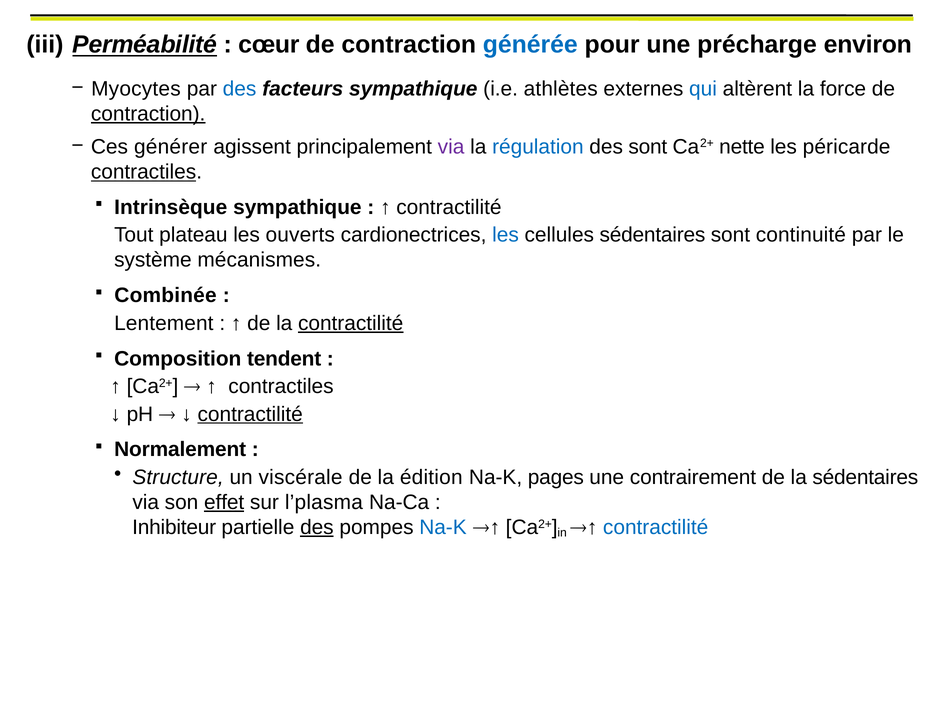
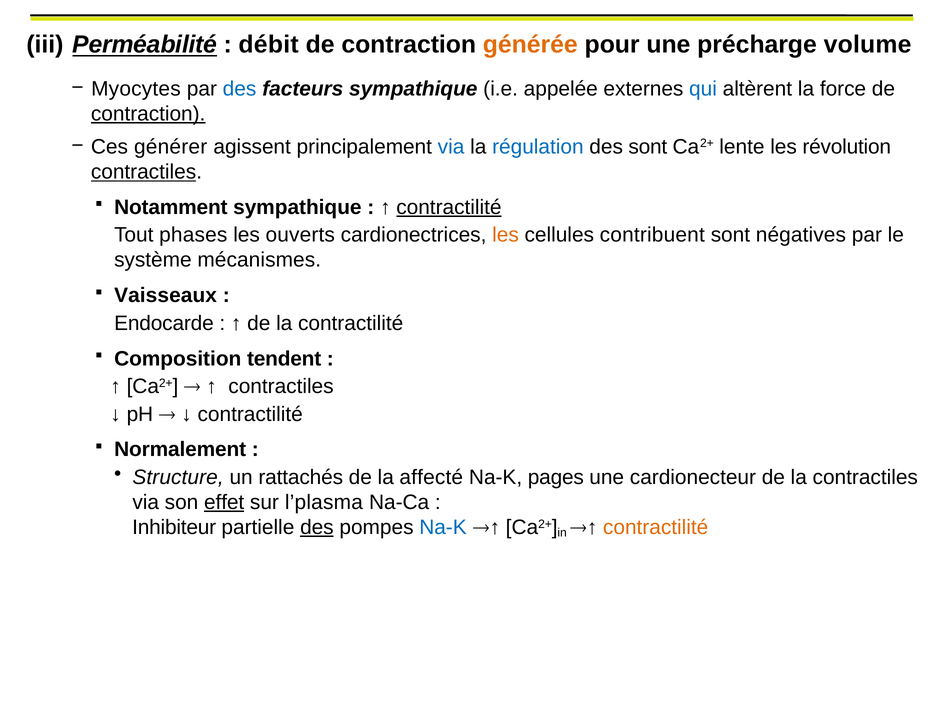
cœur: cœur -> débit (269, 45)
générée colour: blue -> orange (530, 45)
environ: environ -> volume (868, 45)
athlètes: athlètes -> appelée (561, 89)
via colour: purple -> blue (451, 147)
nette: nette -> lente (742, 147)
péricarde: péricarde -> révolution (847, 147)
Intrinsèque: Intrinsèque -> Notamment (171, 207)
contractilité underline: none -> present (449, 207)
plateau: plateau -> phases (193, 235)
les colour: blue -> orange (506, 235)
cellules sédentaires: sédentaires -> contribuent (652, 235)
continuité: continuité -> négatives (801, 235)
Combinée: Combinée -> Vaisseaux (166, 296)
Lentement: Lentement -> Endocarde (164, 323)
contractilité underline: present -> none (351, 323)
contractilité underline: present -> none (250, 414)
viscérale: viscérale -> rattachés (301, 477)
édition: édition -> affecté (431, 477)
contrairement: contrairement -> cardionecteur (693, 477)
la sédentaires: sédentaires -> contractiles (865, 477)
contractilité colour: blue -> orange (656, 527)
